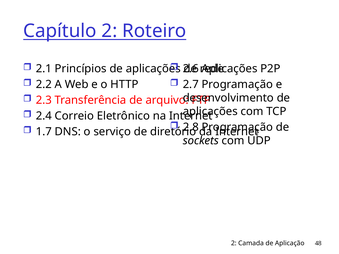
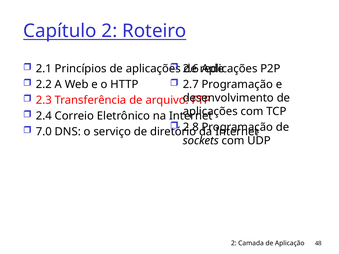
1.7: 1.7 -> 7.0 (44, 132)
